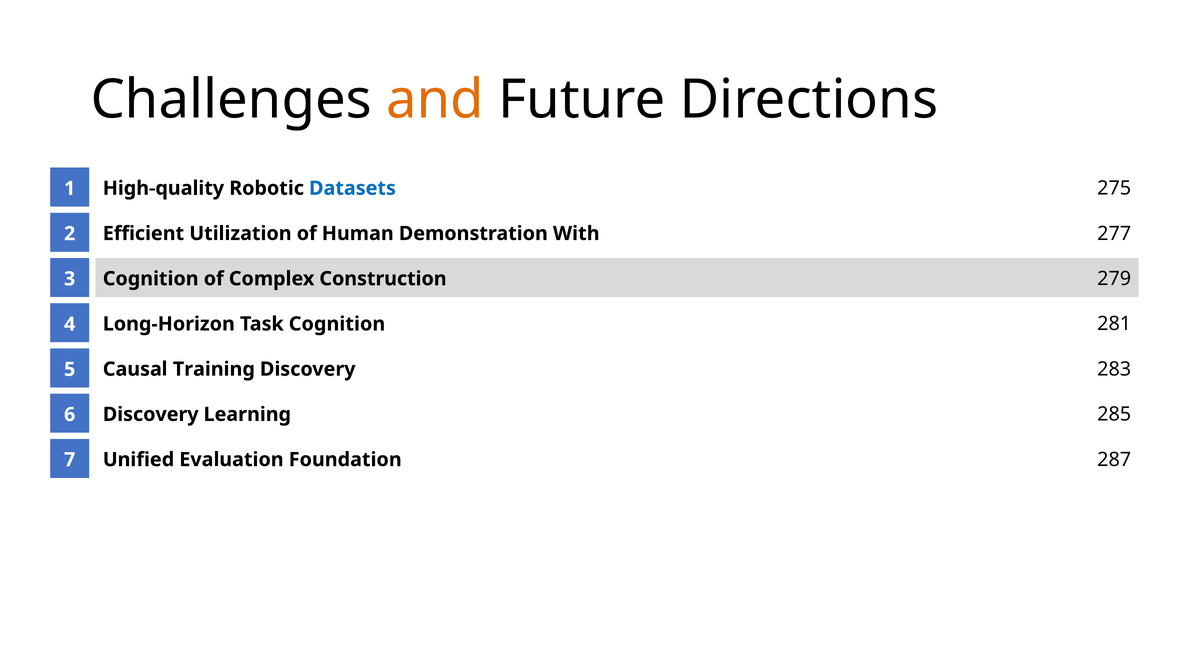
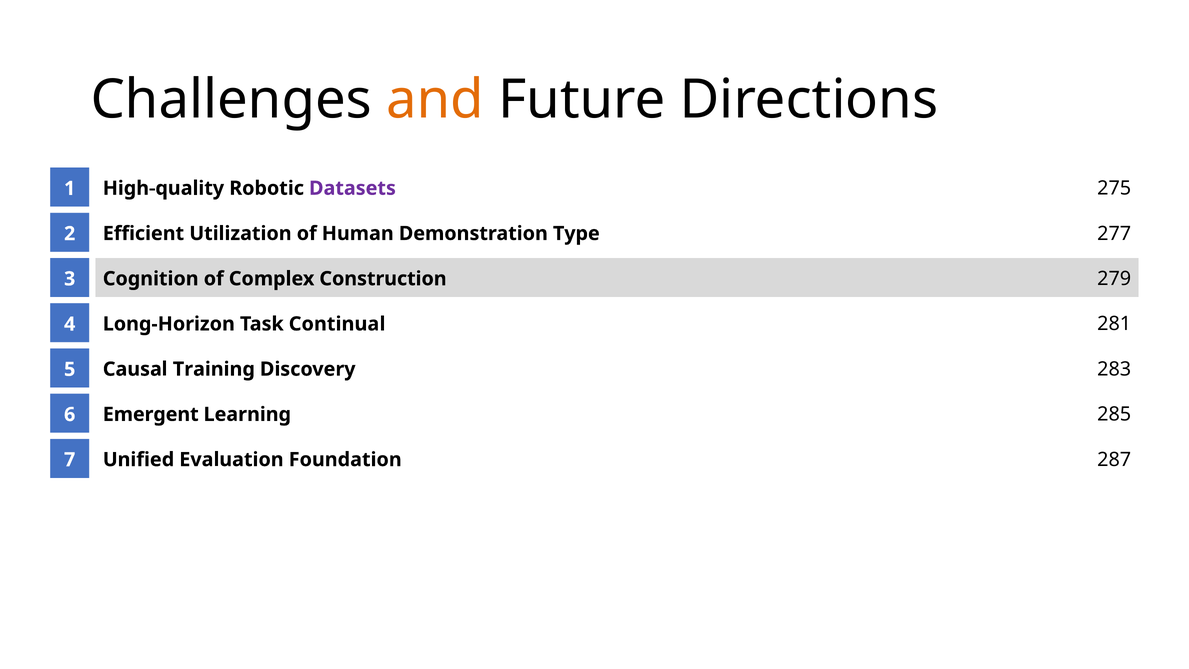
Datasets colour: blue -> purple (352, 188)
With: With -> Type (576, 233)
Task Cognition: Cognition -> Continual (337, 324)
Discovery: Discovery -> Emergent (151, 414)
